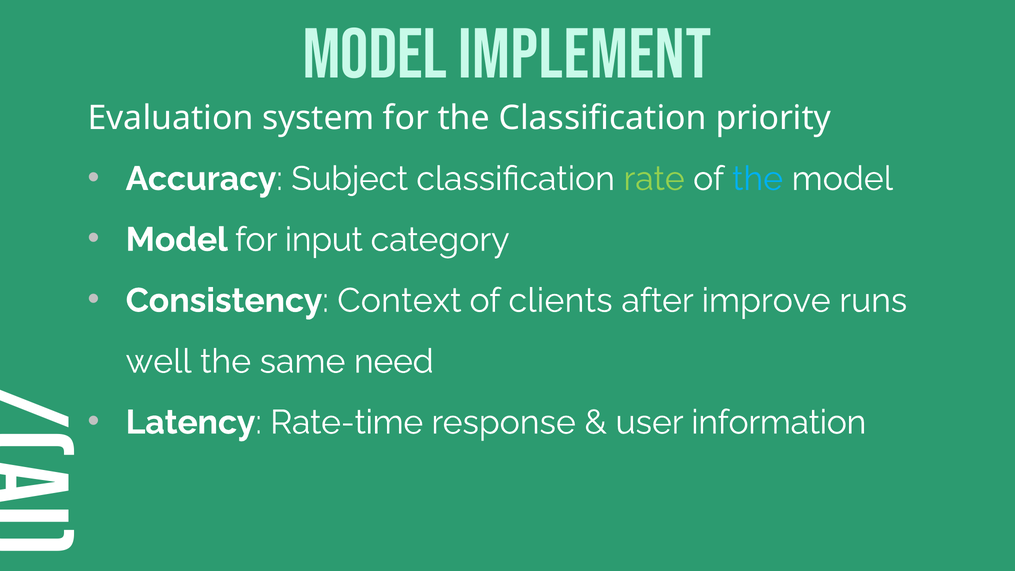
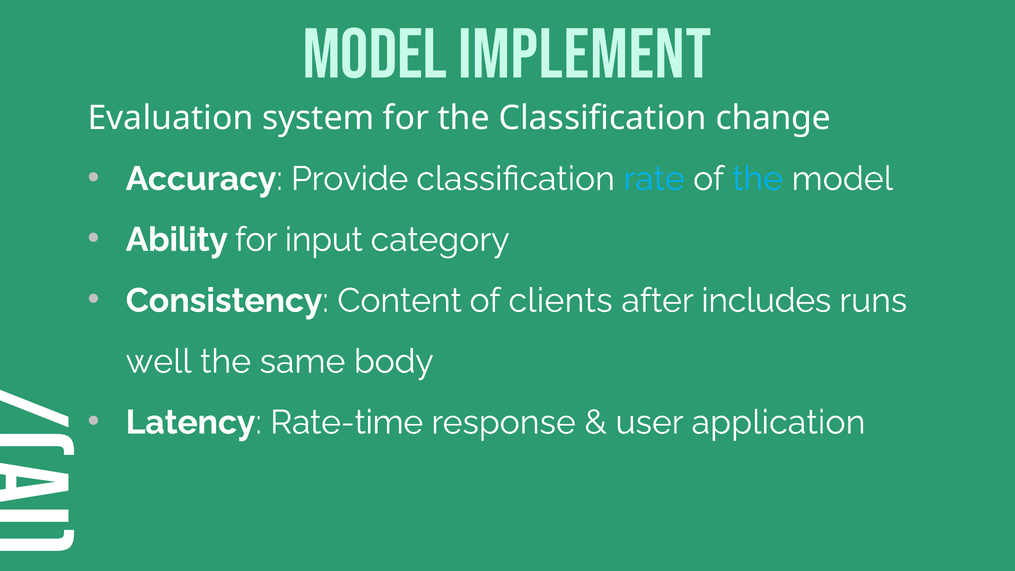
priority: priority -> change (773, 118)
Subject: Subject -> Provide (350, 179)
rate colour: light green -> light blue (654, 179)
Model: Model -> Ability (177, 240)
Context: Context -> Content (400, 301)
improve: improve -> includes (766, 301)
need: need -> body (394, 361)
information: information -> application (779, 422)
